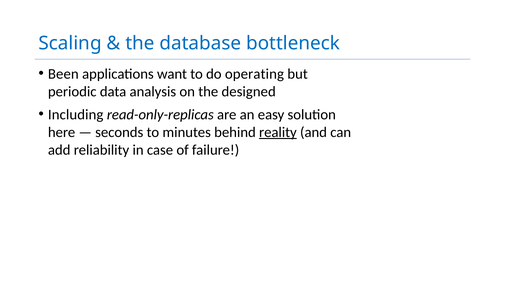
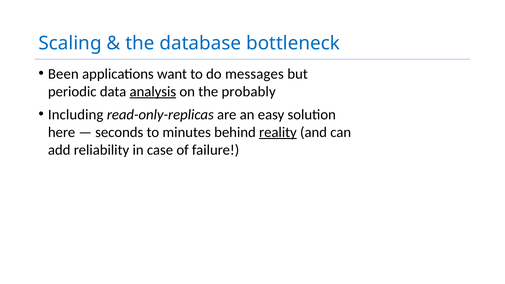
operating: operating -> messages (254, 74)
analysis underline: none -> present (153, 92)
designed: designed -> probably (249, 92)
